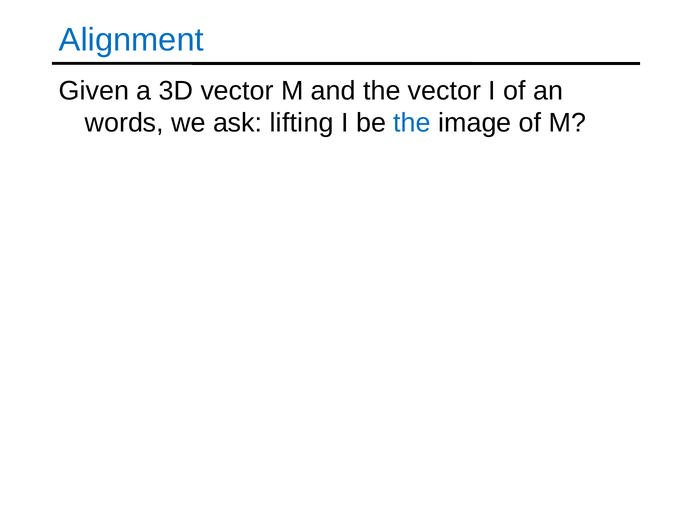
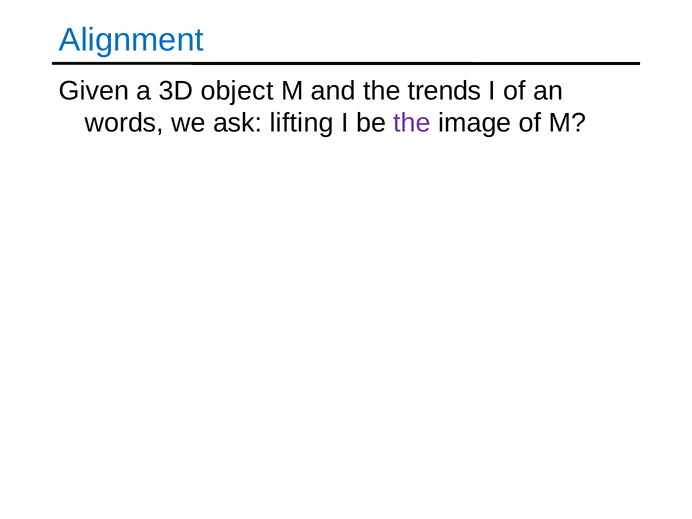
3D vector: vector -> object (237, 91)
the vector: vector -> trends (445, 91)
the colour: blue -> purple (412, 123)
